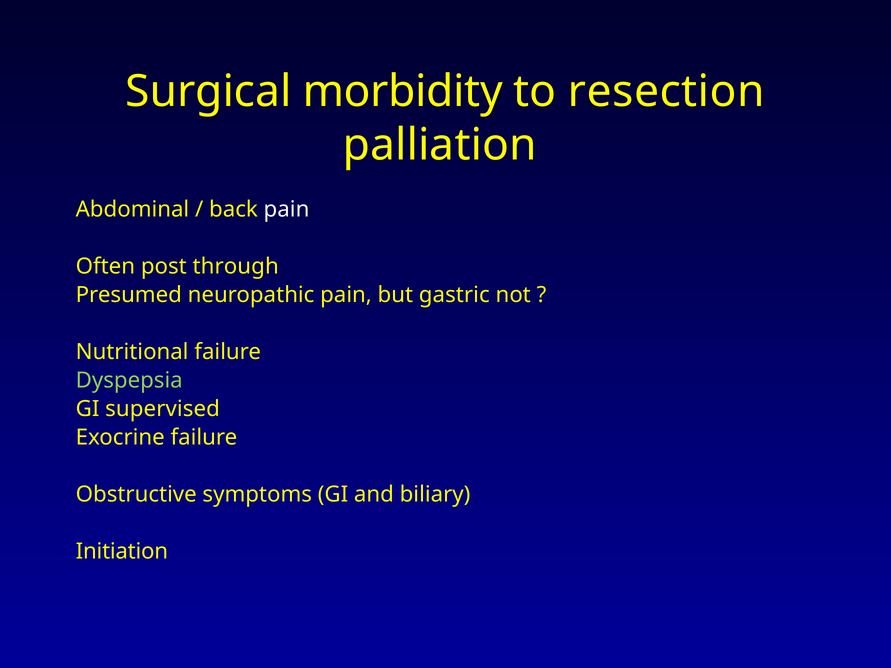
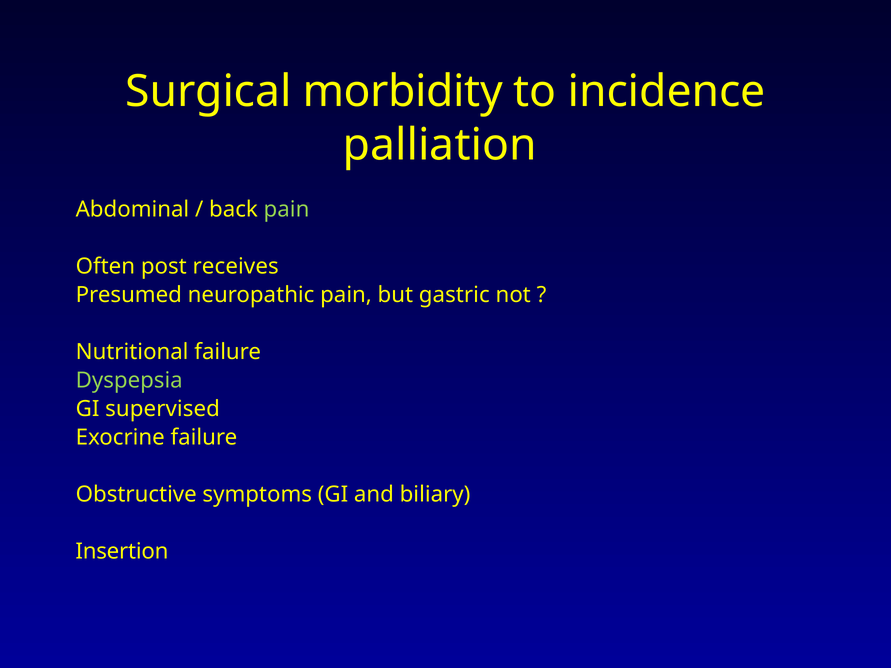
resection: resection -> incidence (667, 91)
pain colour: white -> light green (286, 209)
through: through -> receives (236, 266)
Initiation: Initiation -> Insertion (122, 551)
